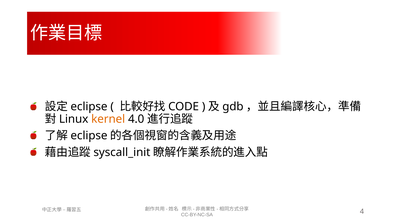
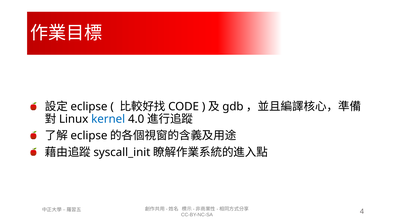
kernel colour: orange -> blue (108, 119)
